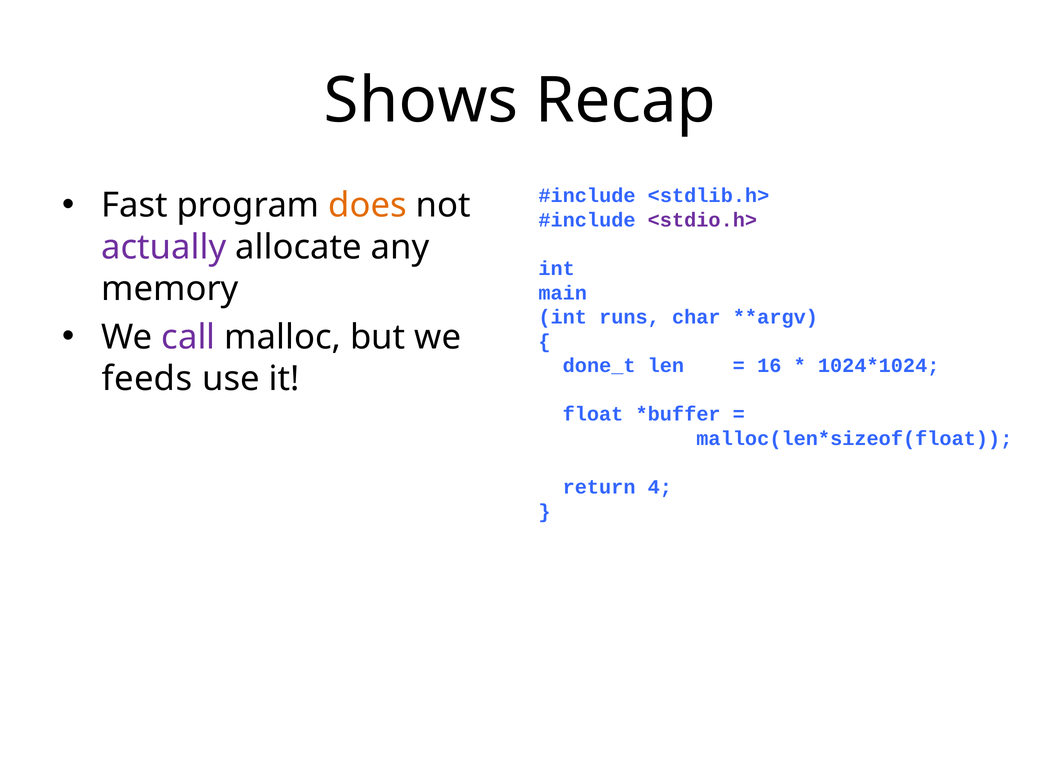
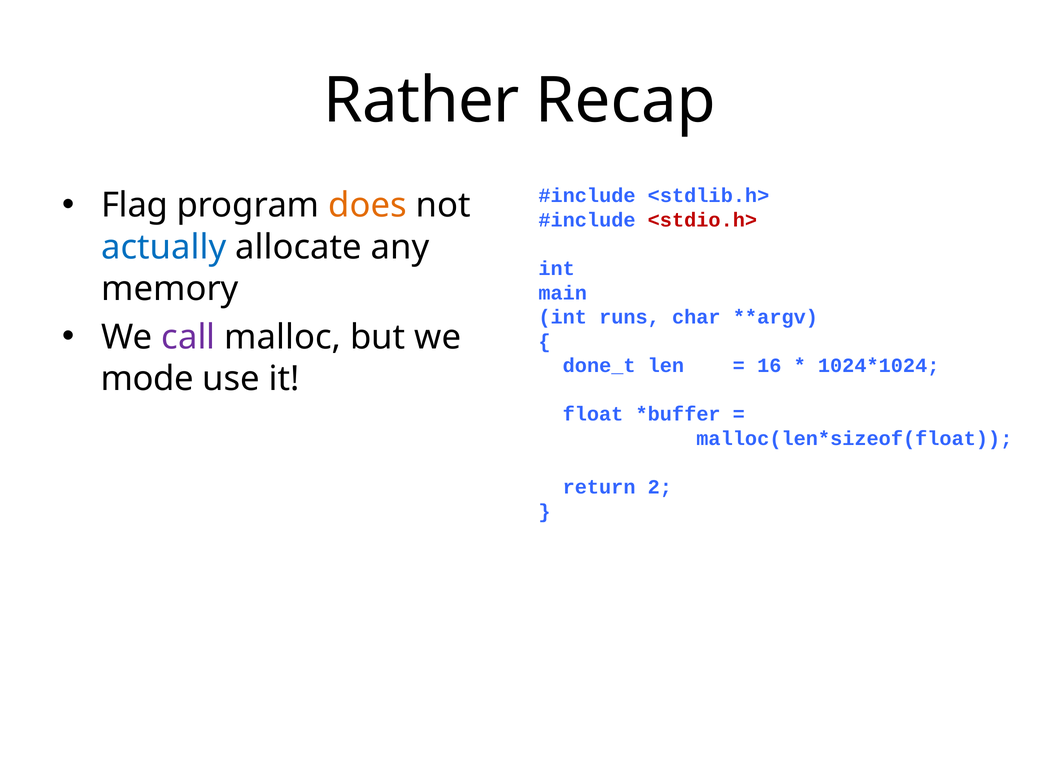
Shows: Shows -> Rather (422, 101)
Fast: Fast -> Flag (135, 205)
<stdio.h> colour: purple -> red (702, 220)
actually colour: purple -> blue (164, 247)
feeds: feeds -> mode (147, 379)
4: 4 -> 2 (660, 487)
